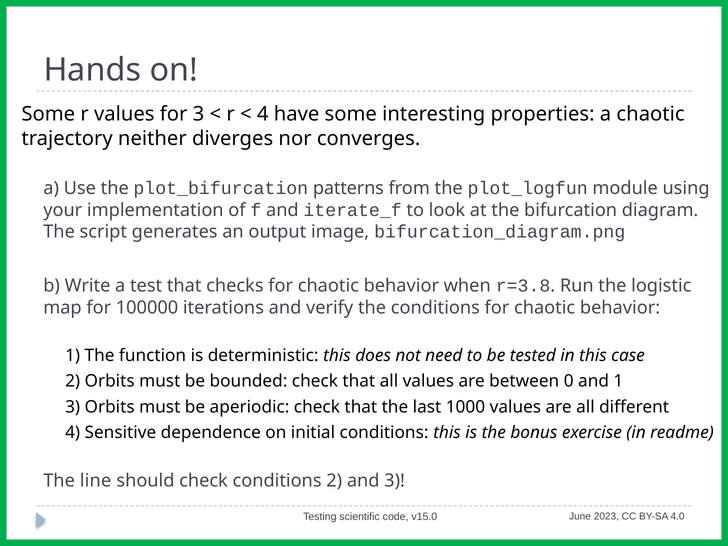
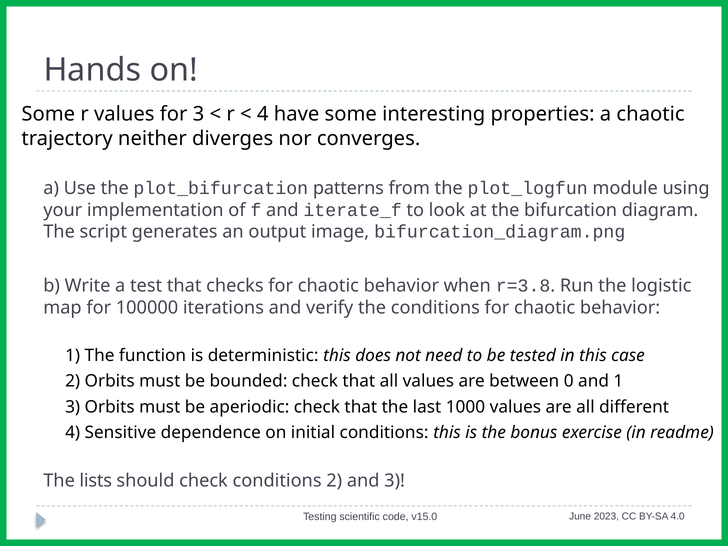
line: line -> lists (96, 481)
